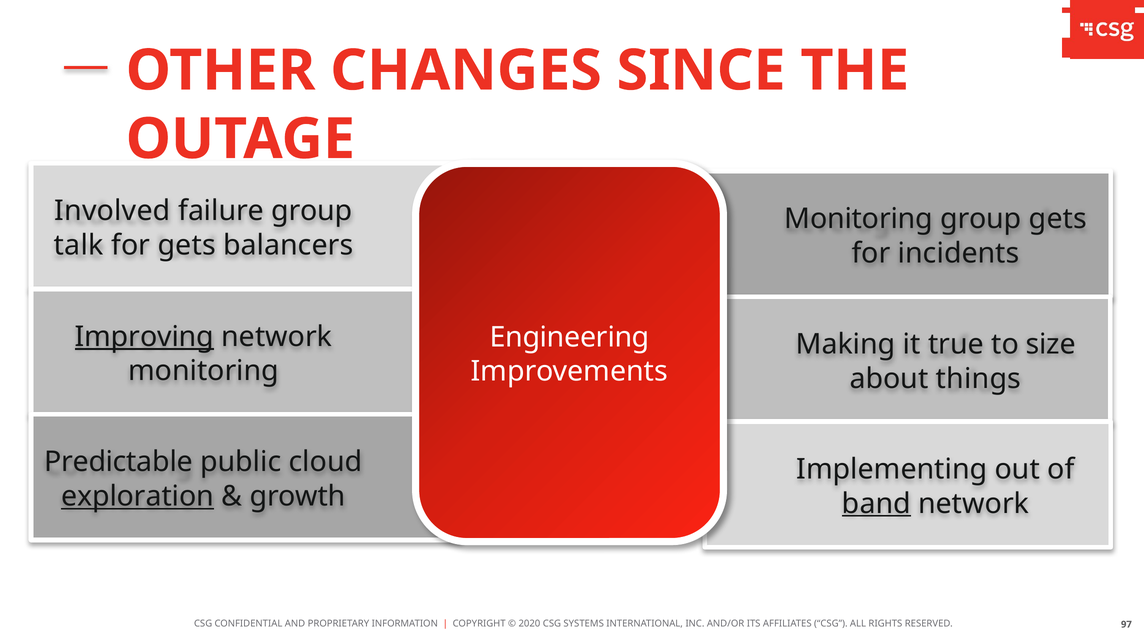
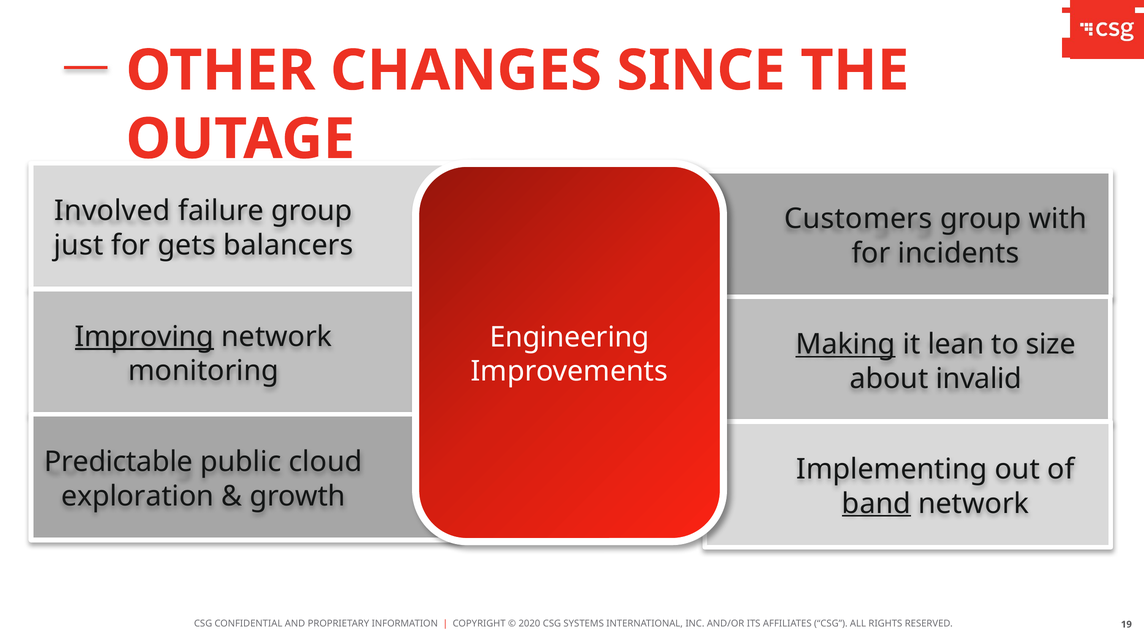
Monitoring: Monitoring -> Customers (858, 219)
group gets: gets -> with (1058, 219)
talk: talk -> just (79, 246)
Making underline: none -> present (846, 345)
true: true -> lean (956, 345)
things: things -> invalid (979, 379)
exploration underline: present -> none (137, 497)
97: 97 -> 19 (1126, 625)
